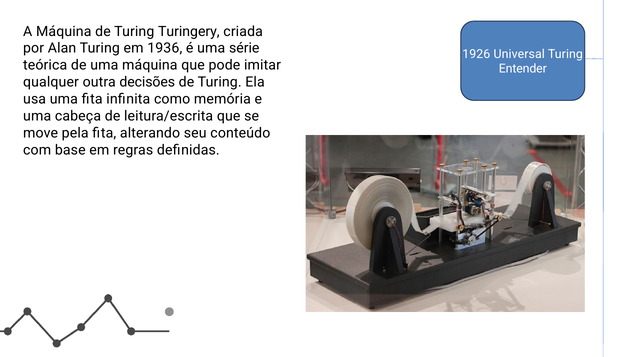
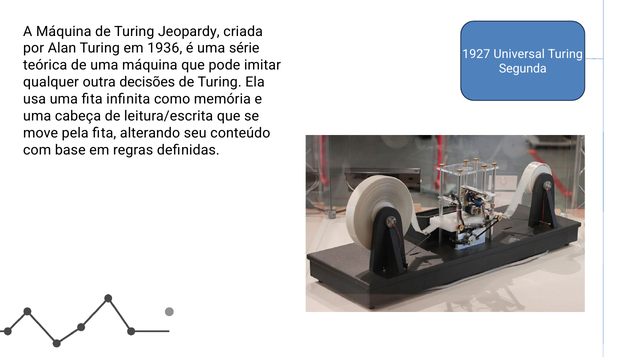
Turingery: Turingery -> Jeopardy (189, 31)
1926: 1926 -> 1927 (476, 54)
Entender: Entender -> Segunda (523, 69)
